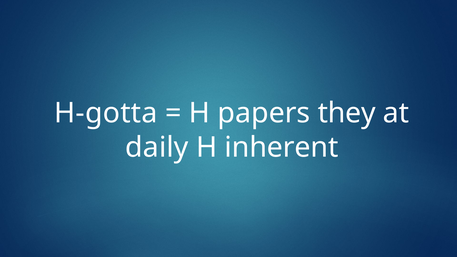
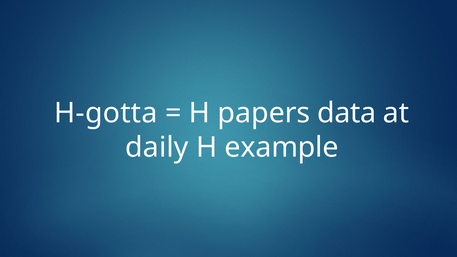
they: they -> data (347, 113)
inherent: inherent -> example (282, 147)
